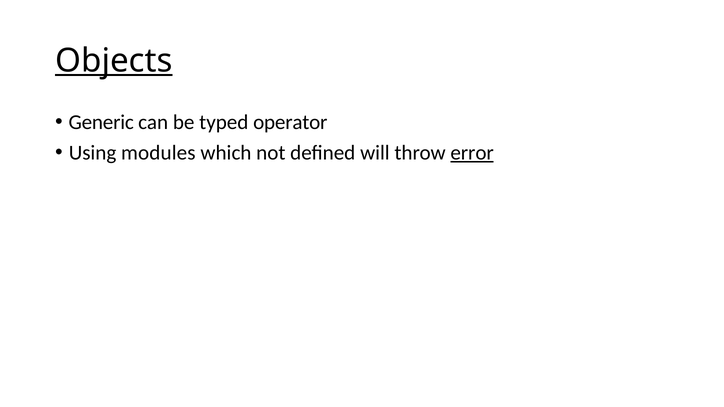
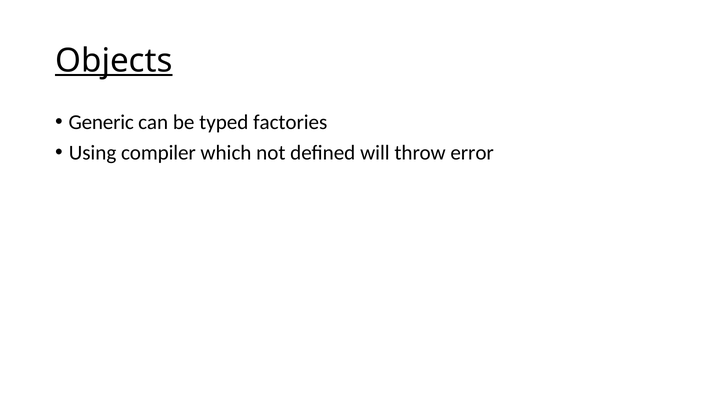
operator: operator -> factories (290, 122)
modules: modules -> compiler (158, 153)
error underline: present -> none (472, 153)
